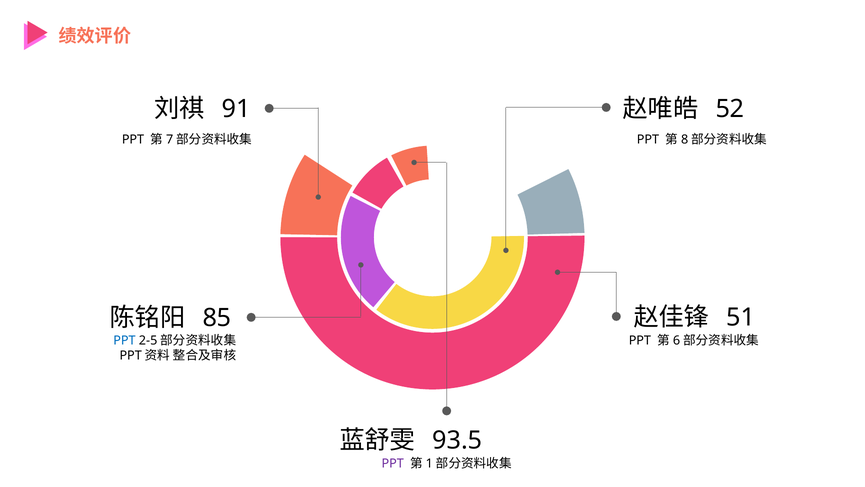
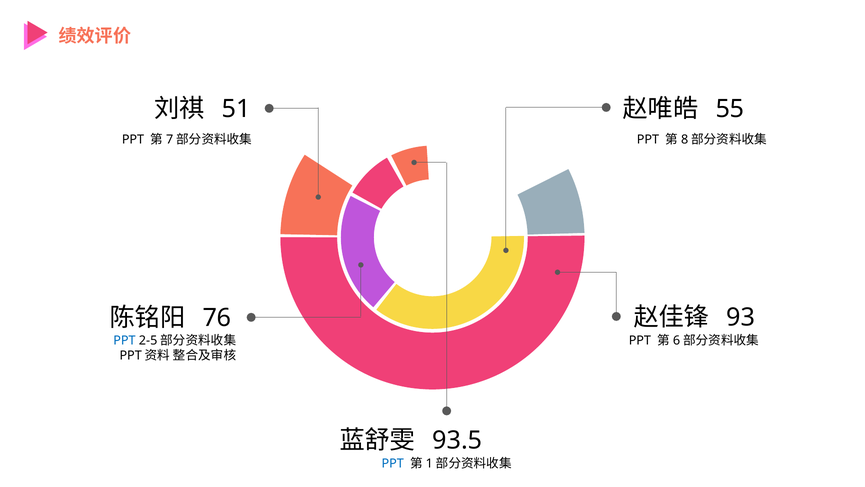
91: 91 -> 51 (236, 109)
52: 52 -> 55 (730, 109)
51: 51 -> 93 (741, 317)
85: 85 -> 76 (217, 318)
PPT colour: purple -> blue (393, 463)
